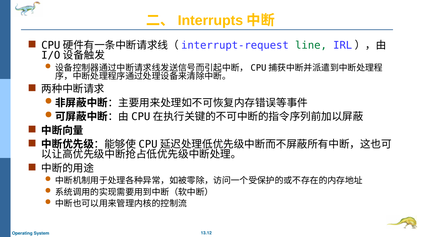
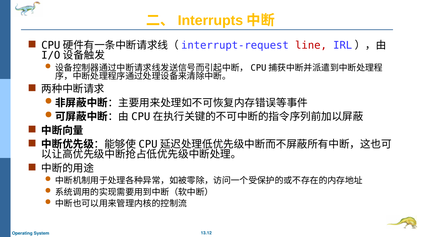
line colour: green -> red (311, 45)
